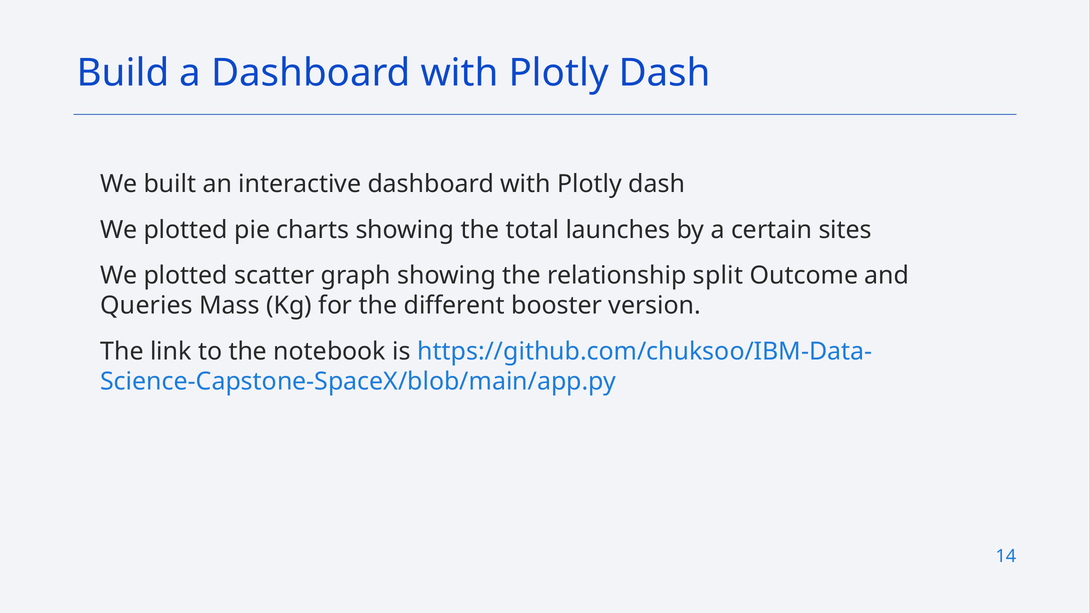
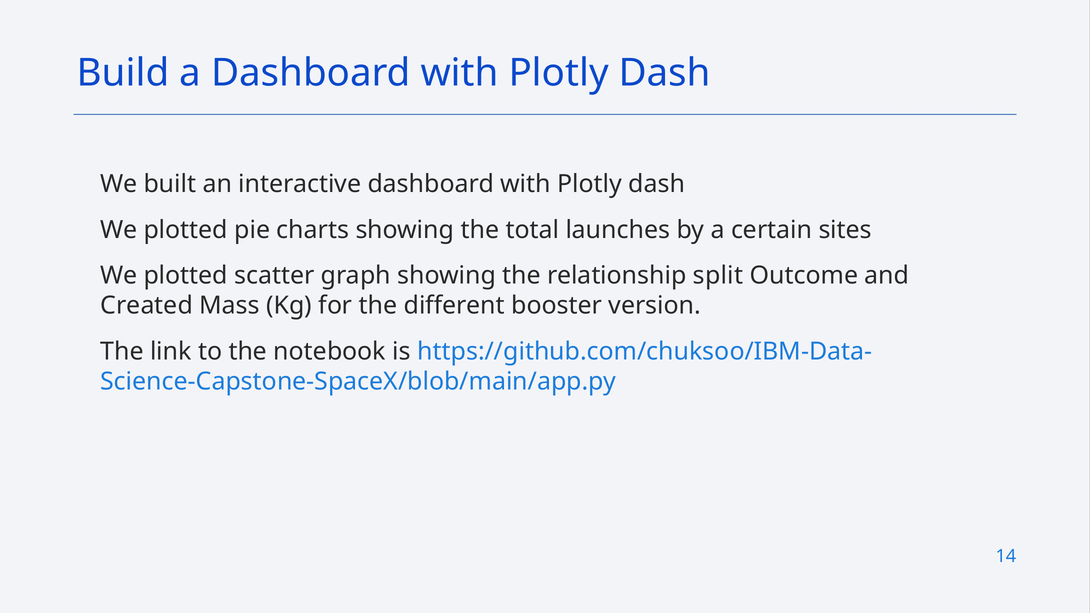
Queries: Queries -> Created (147, 306)
